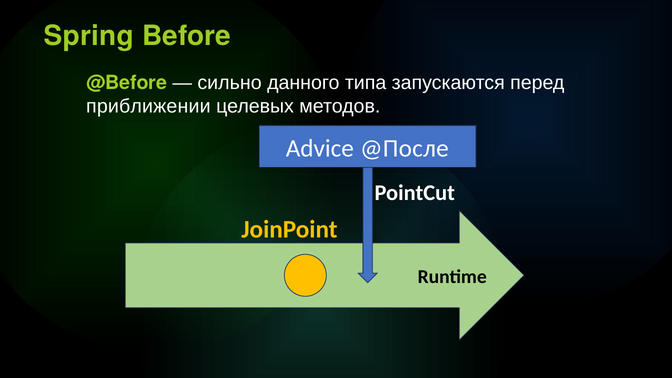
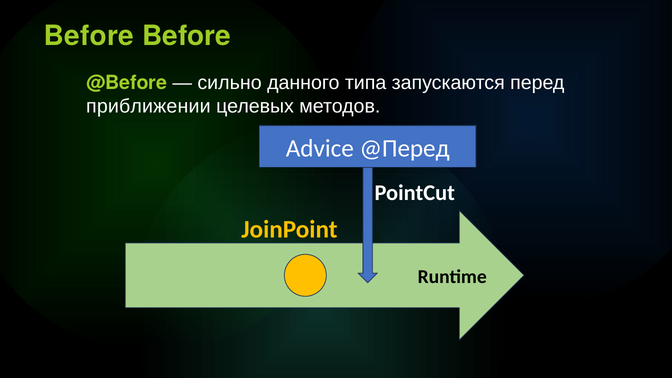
Spring: Spring -> Before (89, 36)
@После: @После -> @Перед (405, 148)
